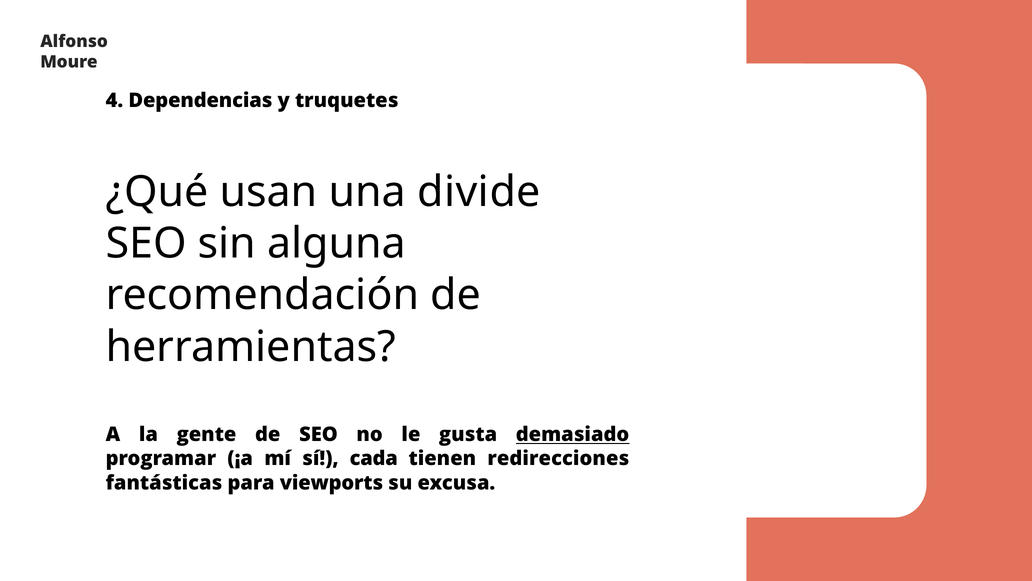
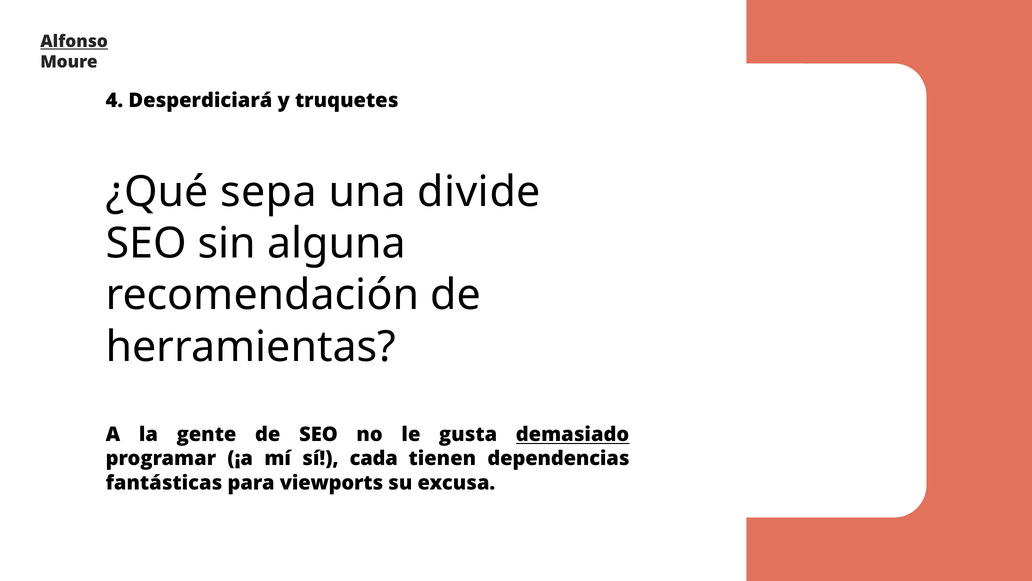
Alfonso underline: none -> present (74, 41)
Dependencias: Dependencias -> Desperdiciará (200, 101)
usan: usan -> sepa (268, 192)
redirecciones: redirecciones -> dependencias (558, 458)
